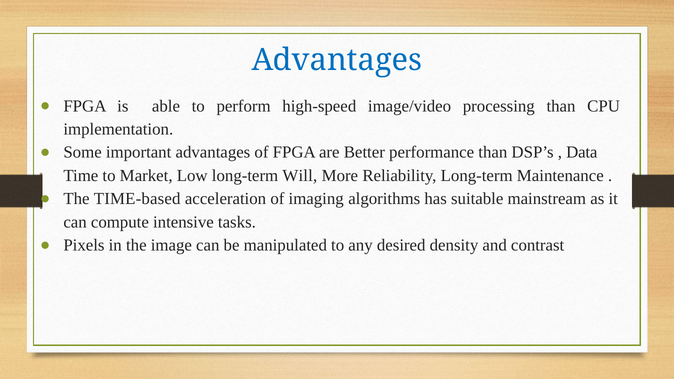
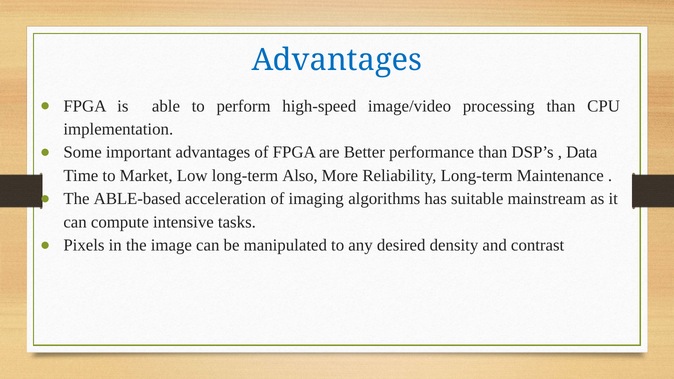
Will: Will -> Also (300, 176)
TIME-based: TIME-based -> ABLE-based (137, 199)
